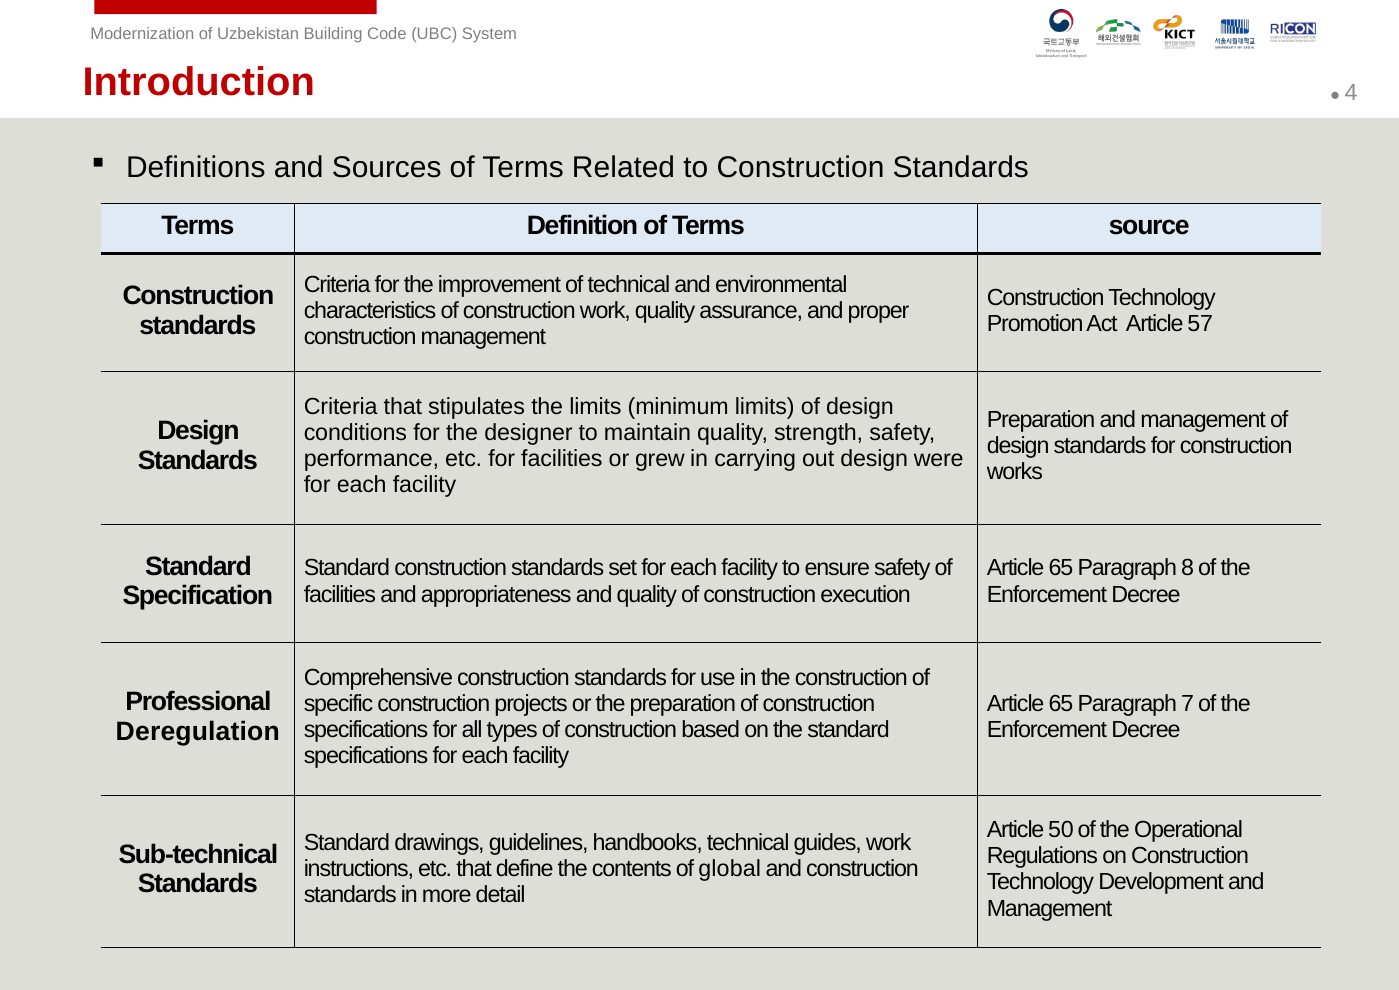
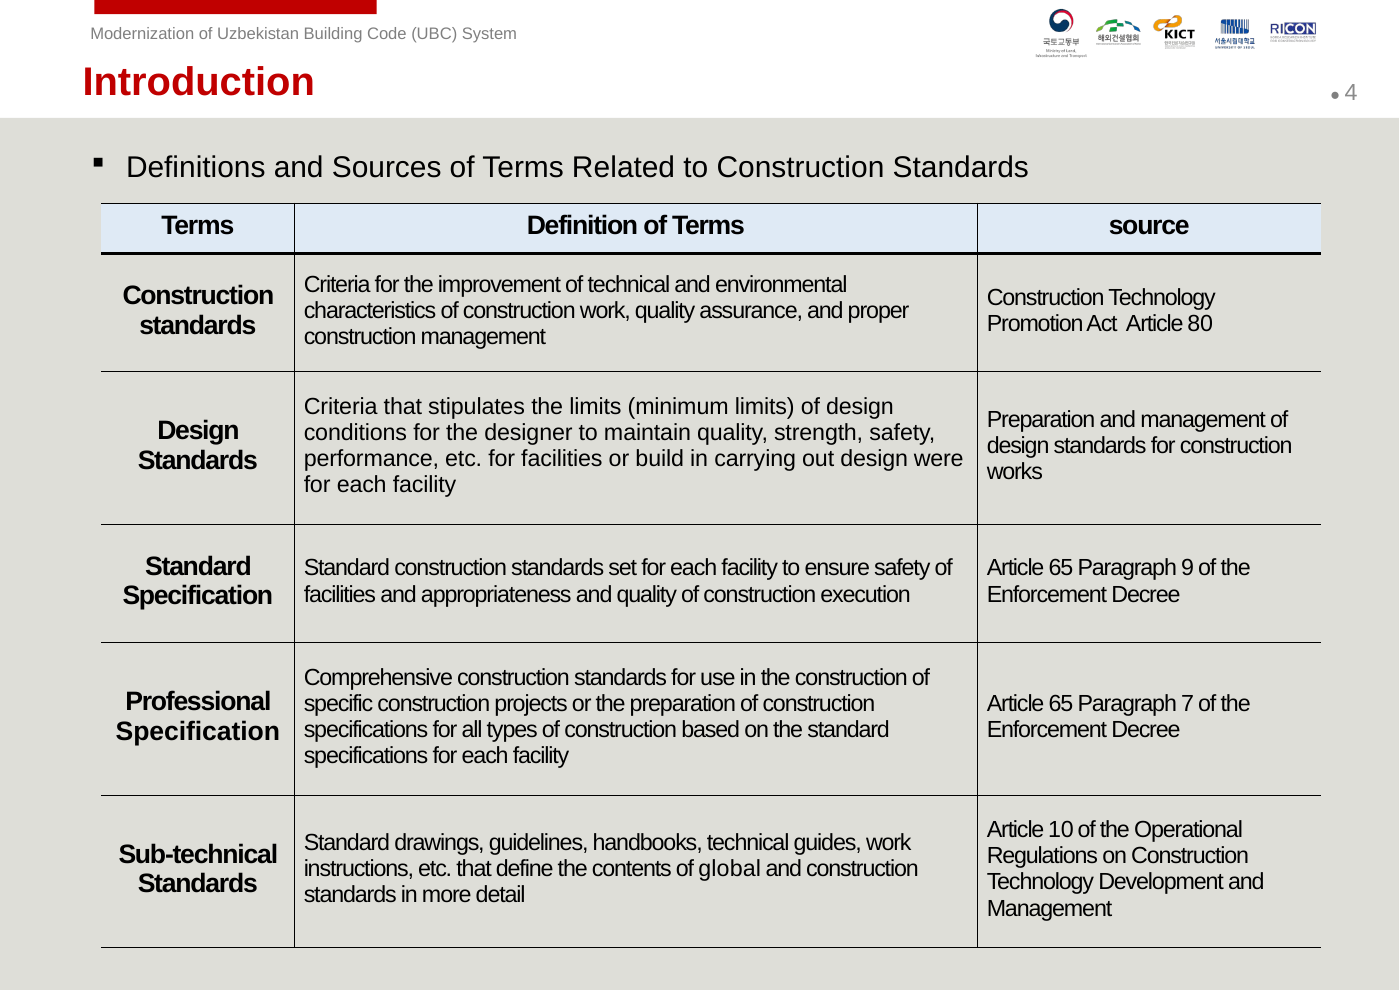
57: 57 -> 80 (1200, 323)
grew: grew -> build (660, 459)
8: 8 -> 9 (1188, 568)
Deregulation: Deregulation -> Specification (198, 731)
50: 50 -> 10 (1061, 829)
